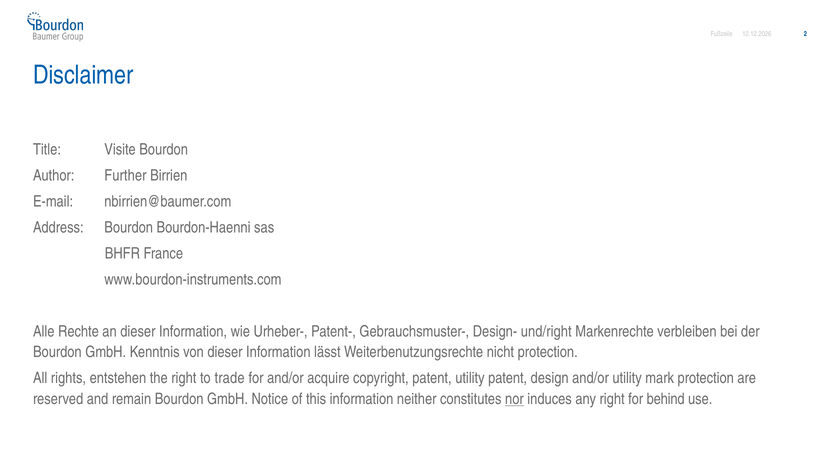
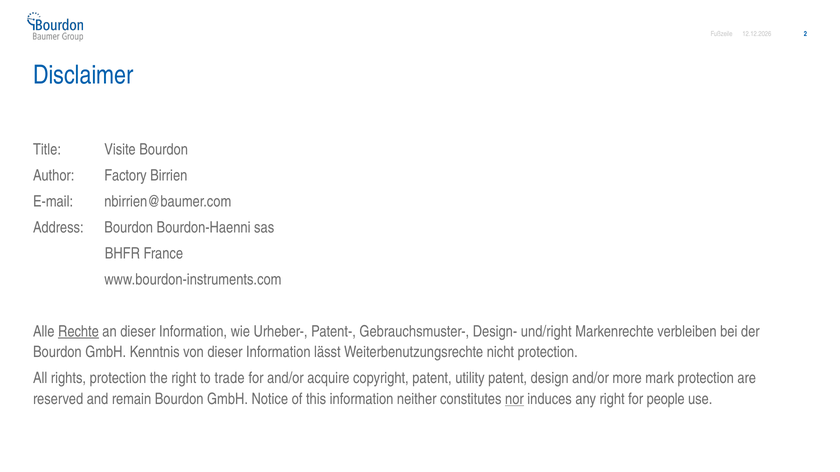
Further: Further -> Factory (125, 176)
Rechte underline: none -> present (78, 332)
rights entstehen: entstehen -> protection (118, 379)
and/or utility: utility -> more (627, 379)
behind: behind -> people (666, 399)
